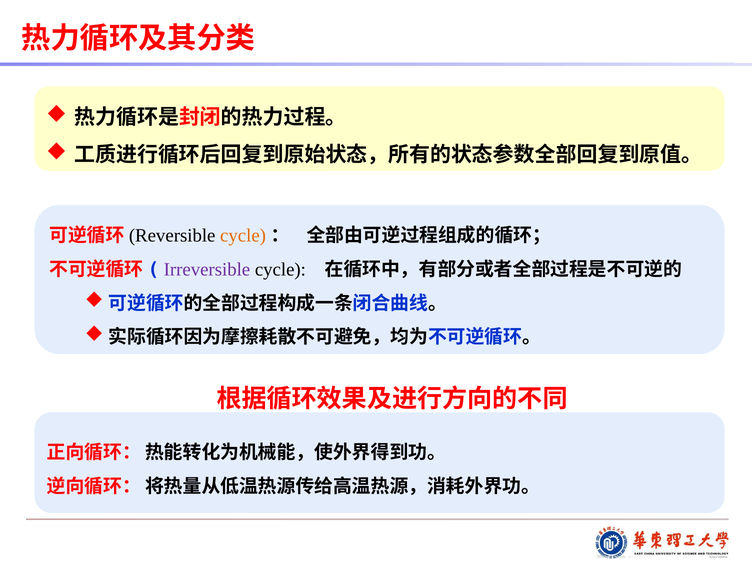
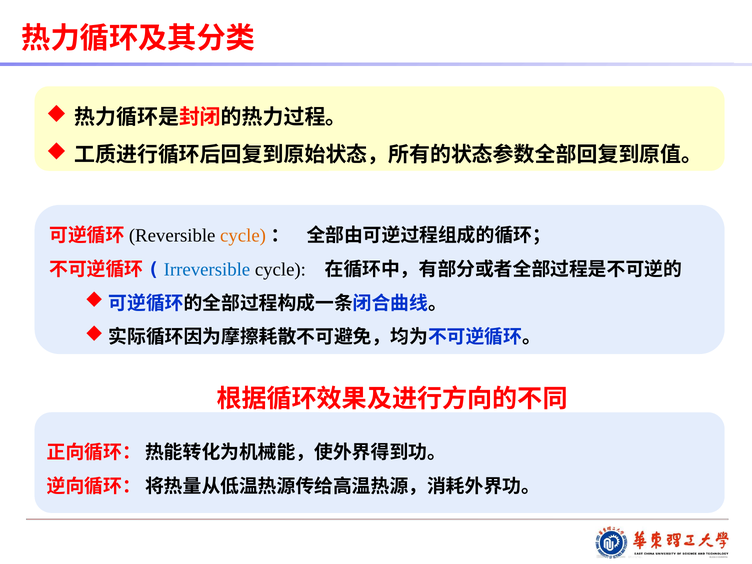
Irreversible colour: purple -> blue (207, 269)
